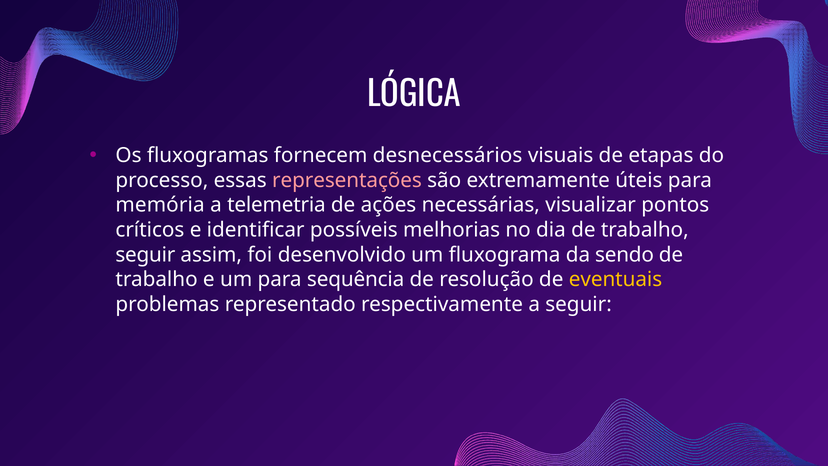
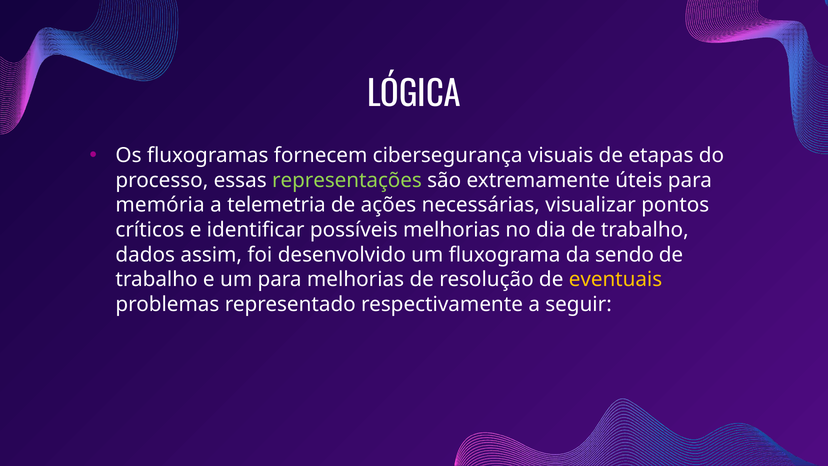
desnecessários: desnecessários -> cibersegurança (448, 155)
representações colour: pink -> light green (347, 180)
seguir: seguir -> dados (145, 255)
para sequência: sequência -> melhorias (356, 279)
